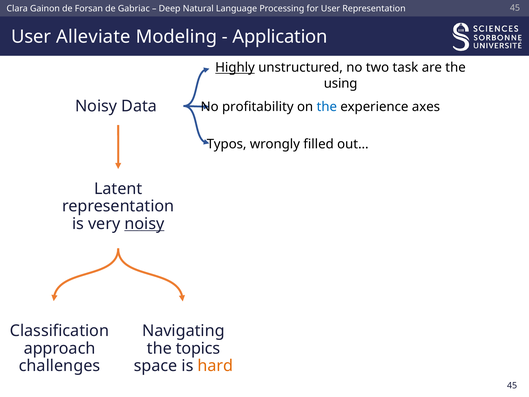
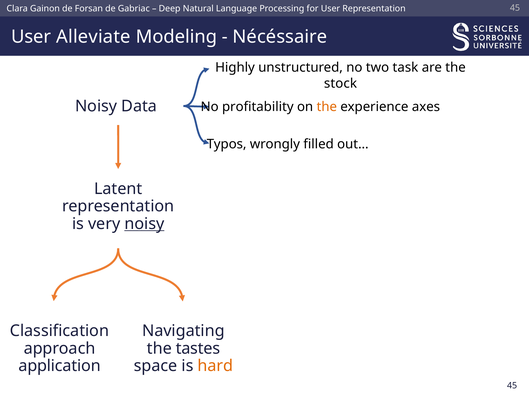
Application: Application -> Nécéssaire (280, 37)
Highly underline: present -> none (235, 68)
using: using -> stock (340, 83)
the colour: blue -> orange (327, 107)
topics: topics -> tastes (198, 348)
challenges: challenges -> application (60, 366)
